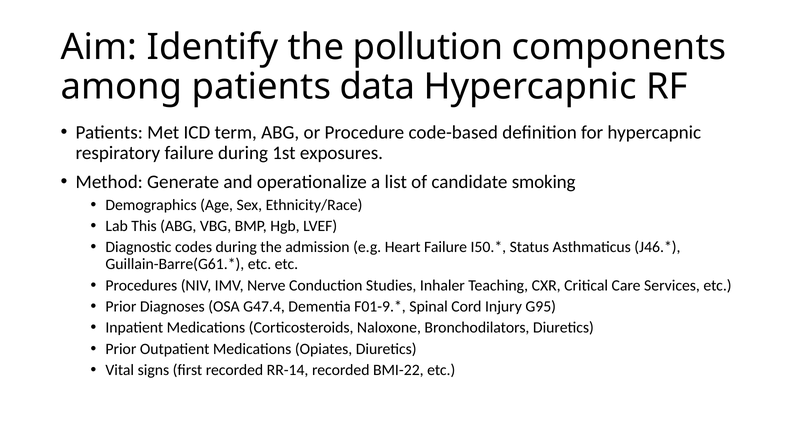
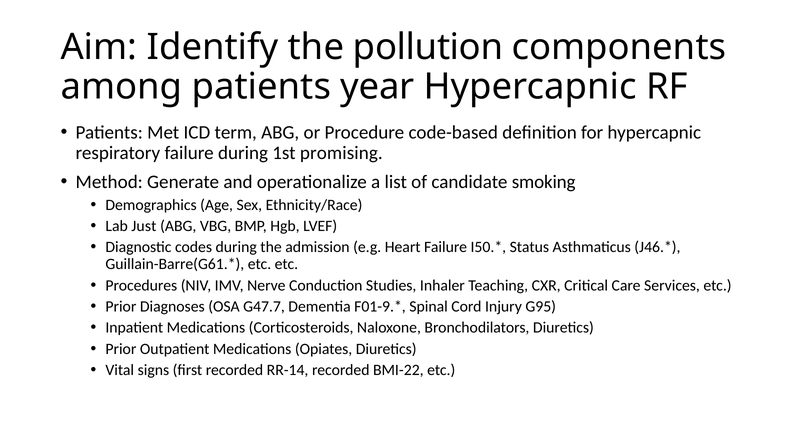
data: data -> year (377, 87)
exposures: exposures -> promising (341, 153)
This: This -> Just (144, 226)
G47.4: G47.4 -> G47.7 (264, 306)
